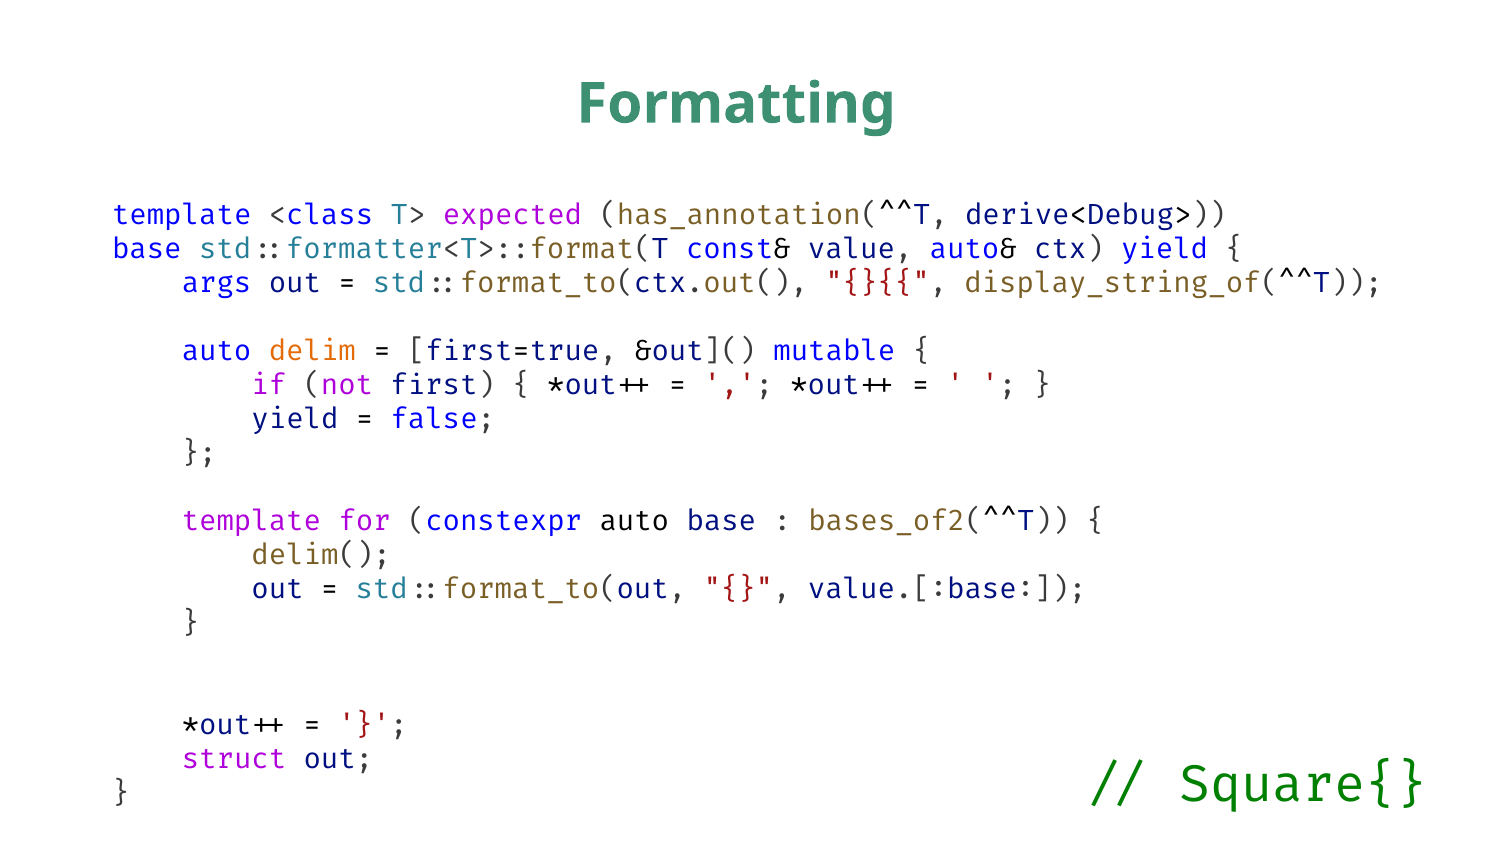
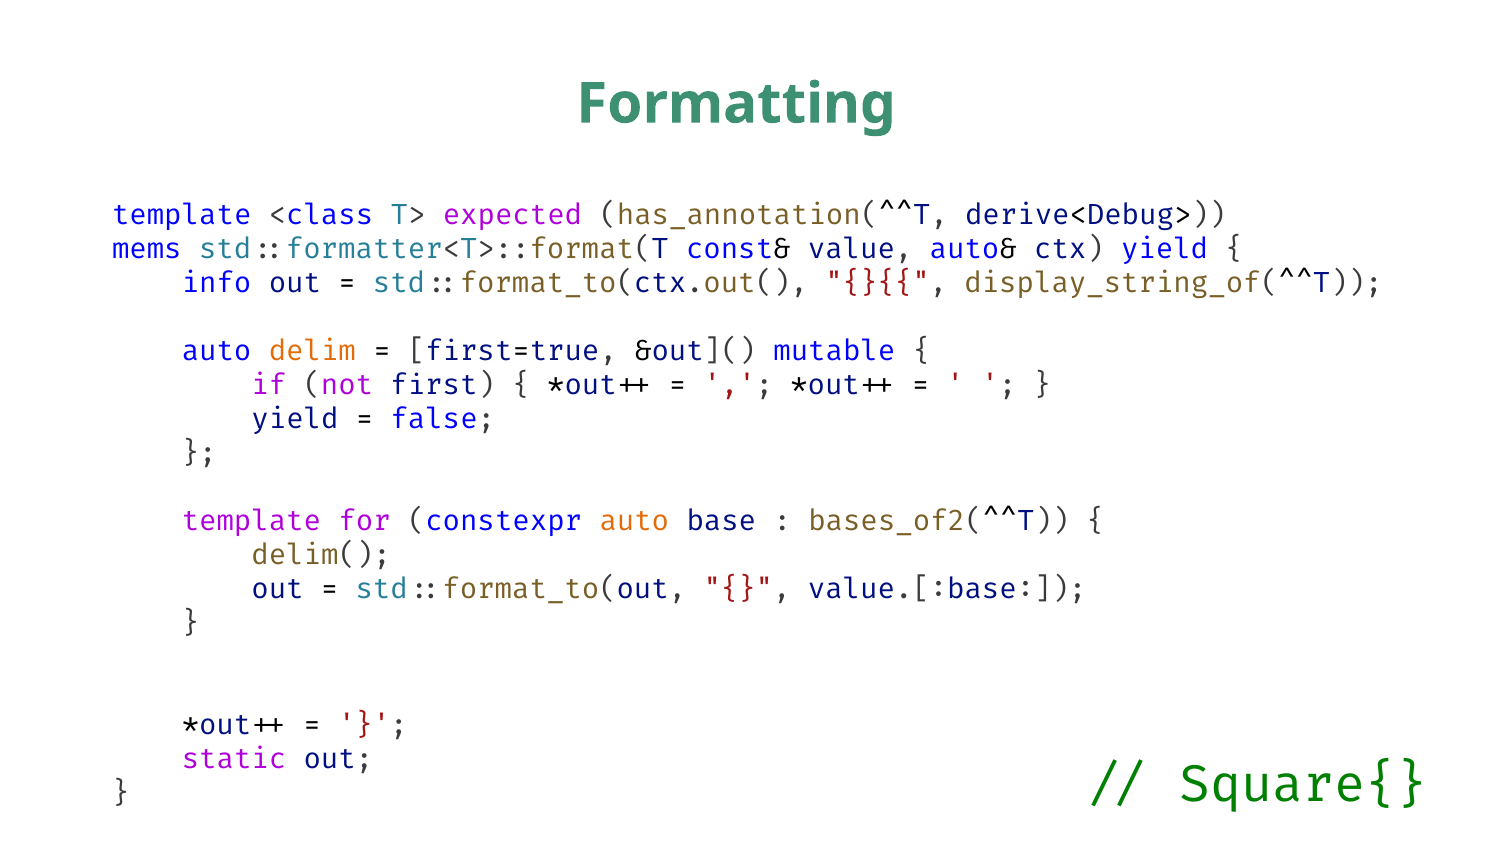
base: base -> mems (147, 249)
args: args -> info (217, 283)
auto colour: black -> orange (634, 521)
struct: struct -> static (234, 759)
